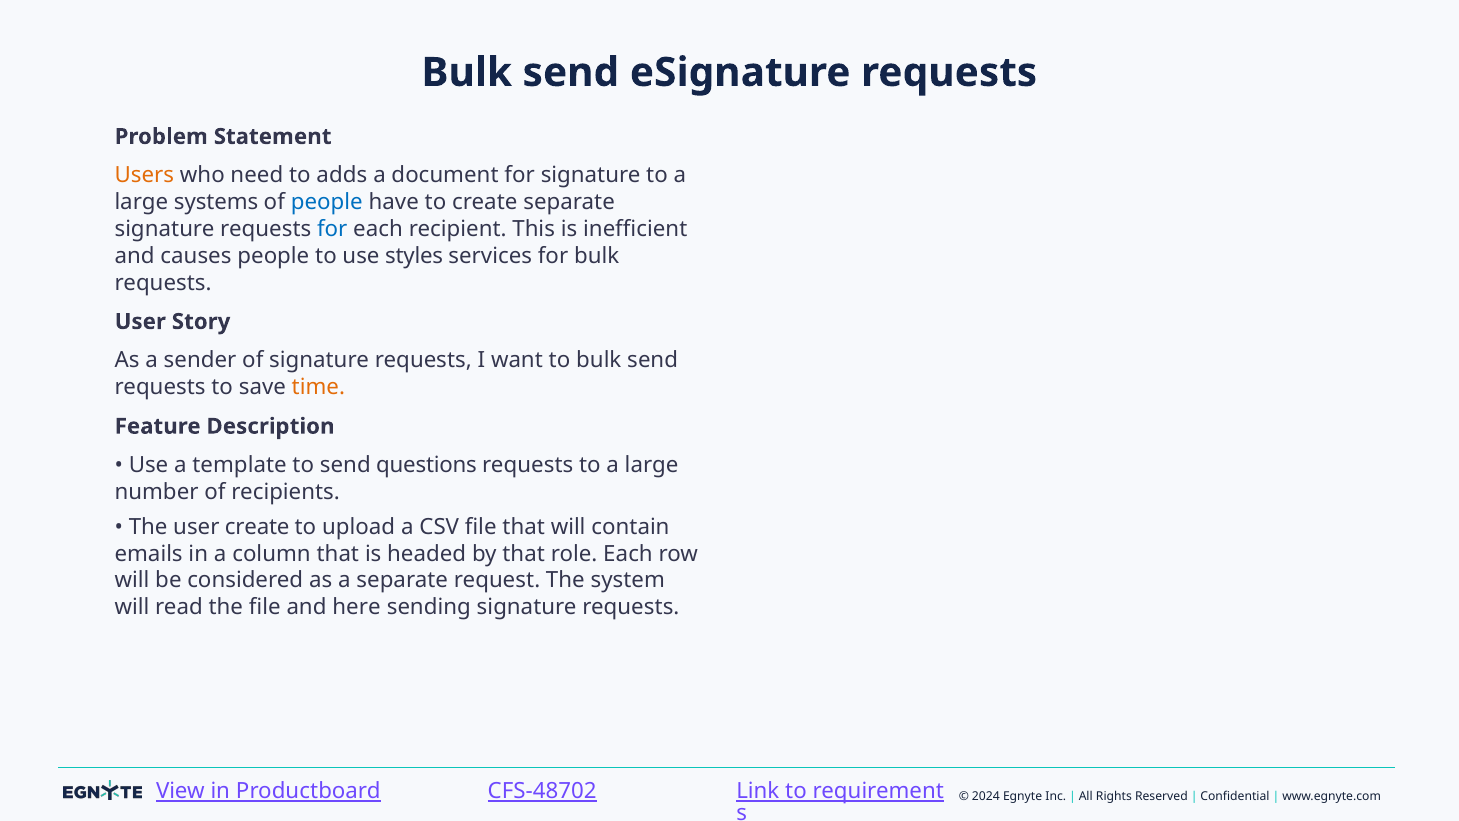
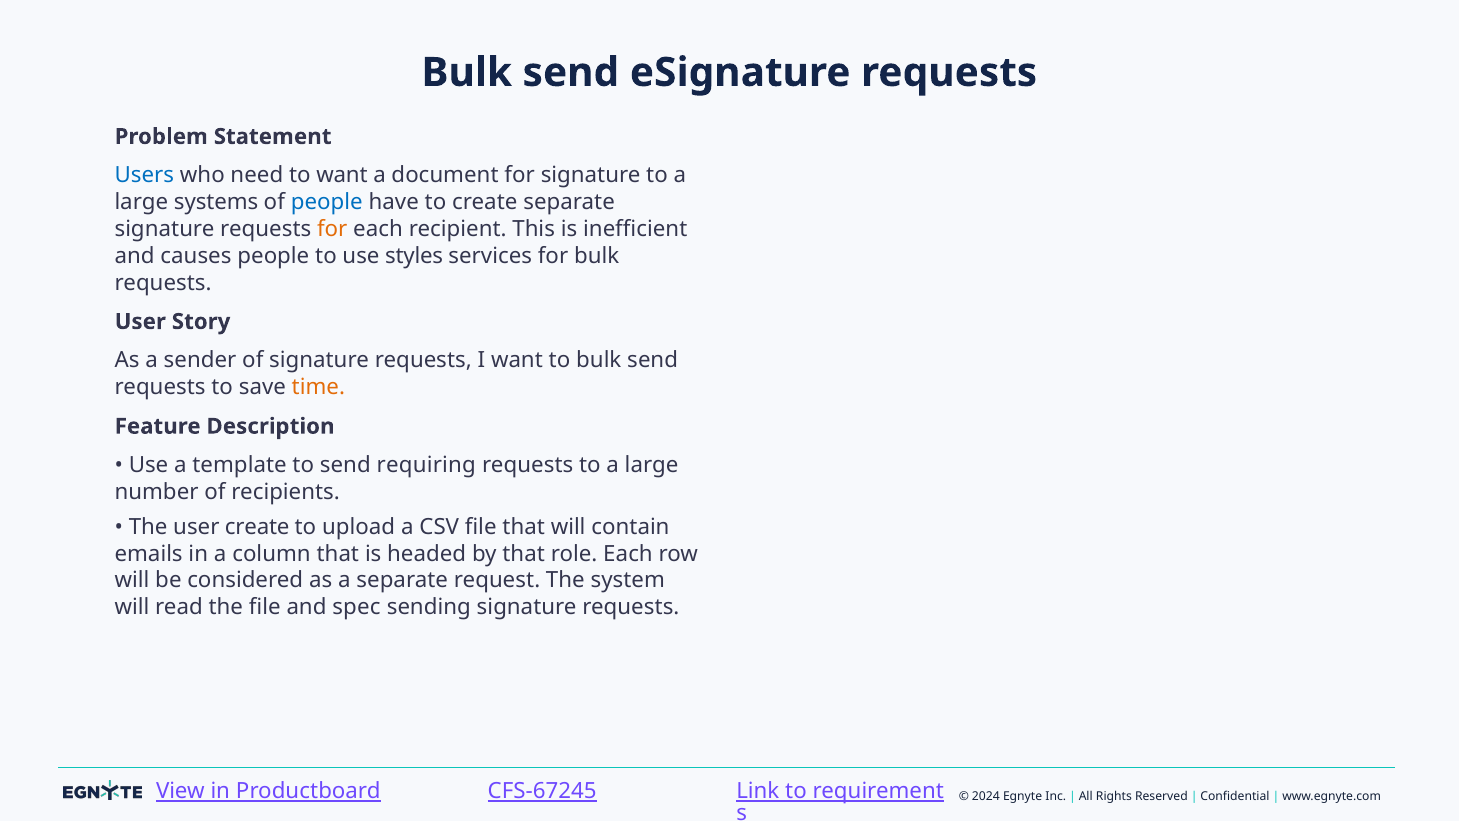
Users colour: orange -> blue (144, 176)
to adds: adds -> want (342, 176)
for colour: blue -> orange (332, 229)
questions: questions -> requiring (426, 465)
here: here -> spec (356, 607)
CFS-48702: CFS-48702 -> CFS-67245 (542, 791)
